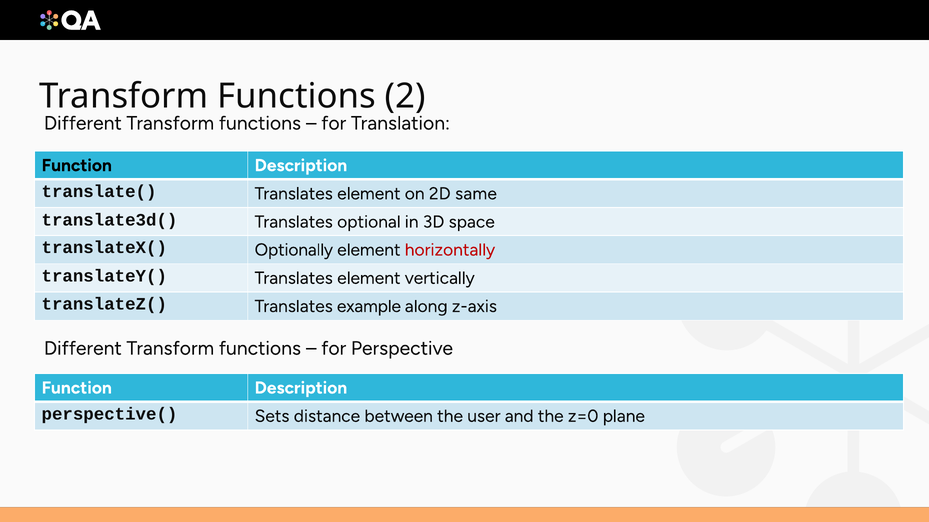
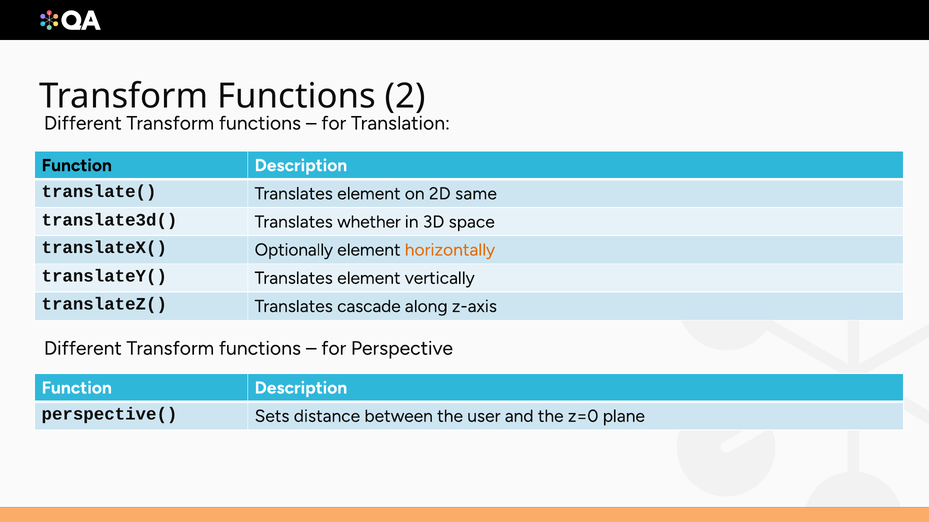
optional: optional -> whether (369, 222)
horizontally colour: red -> orange (450, 250)
example: example -> cascade (369, 307)
